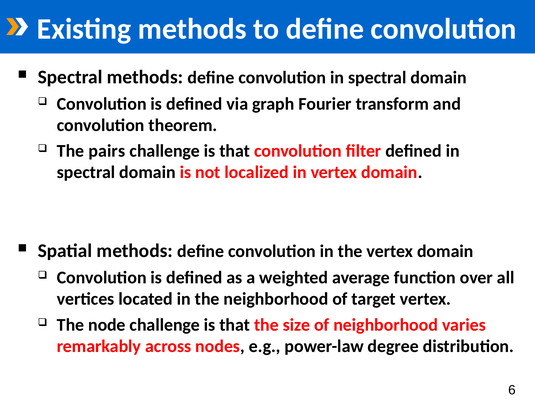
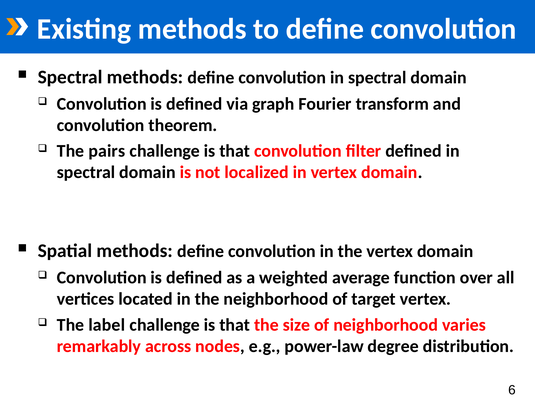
node: node -> label (107, 325)
